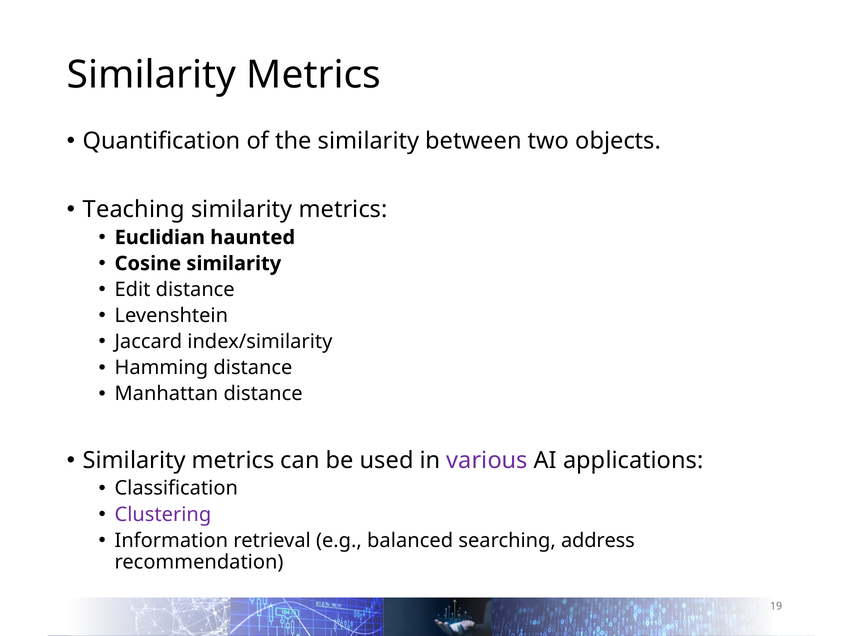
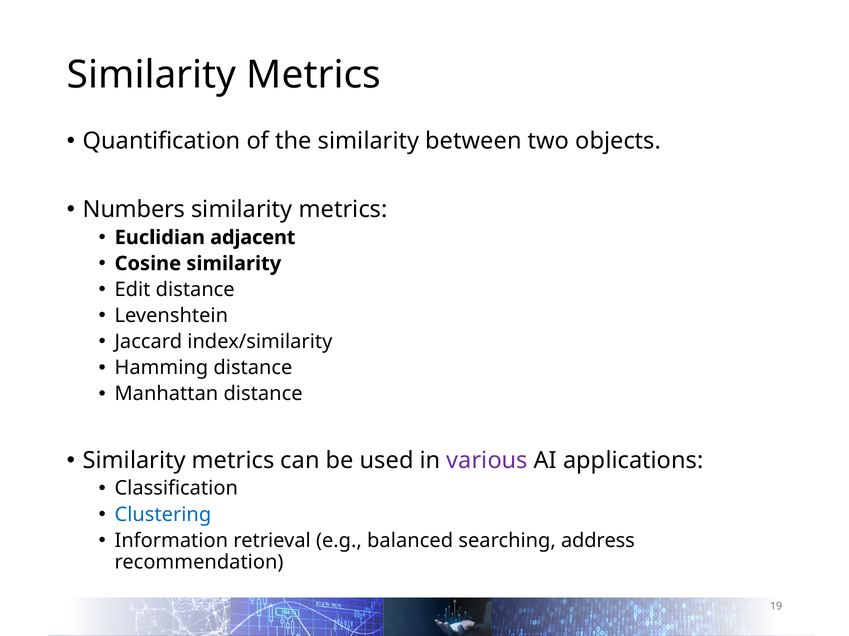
Teaching: Teaching -> Numbers (134, 210)
haunted: haunted -> adjacent (253, 238)
Clustering colour: purple -> blue (163, 515)
